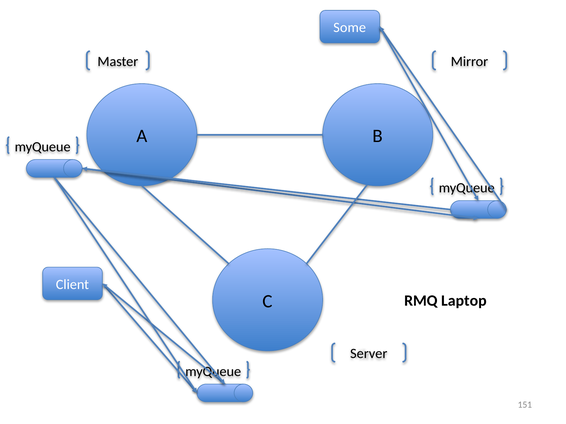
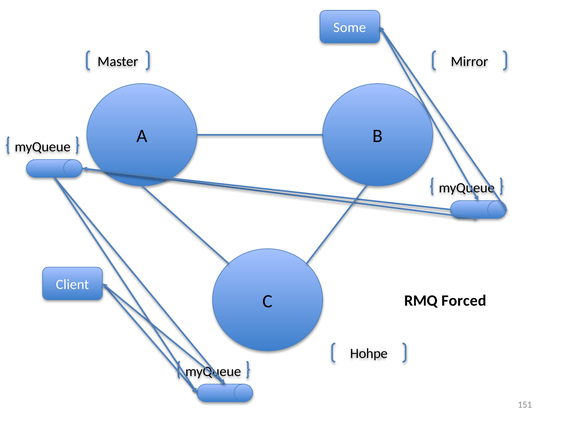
Laptop: Laptop -> Forced (464, 301)
Server: Server -> Hohpe (369, 354)
